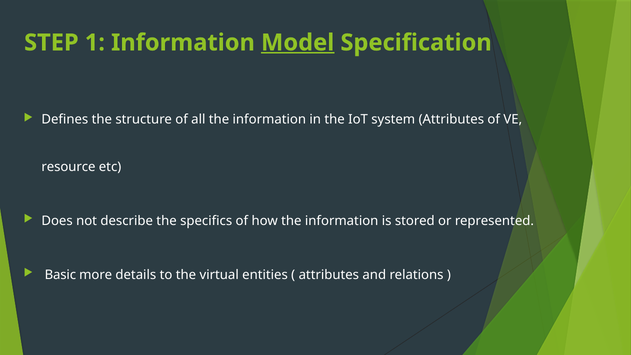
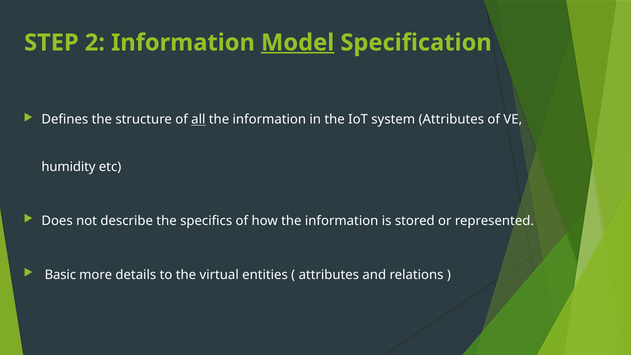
1: 1 -> 2 (95, 43)
all underline: none -> present (198, 120)
resource: resource -> humidity (68, 167)
